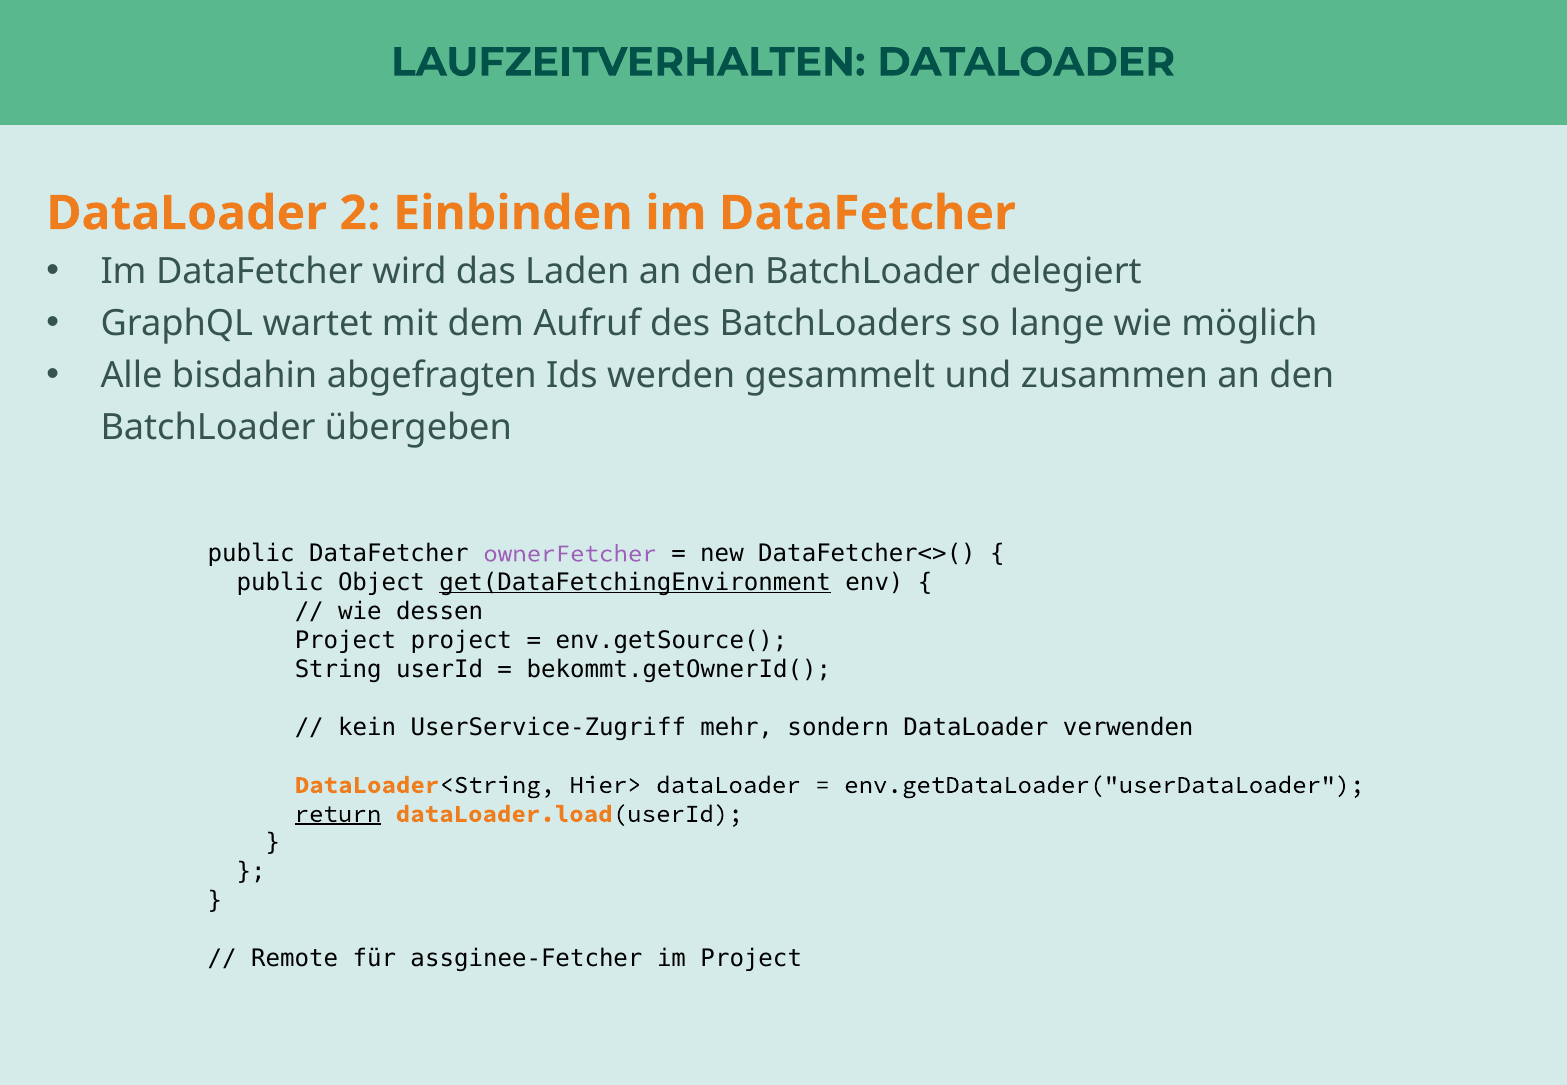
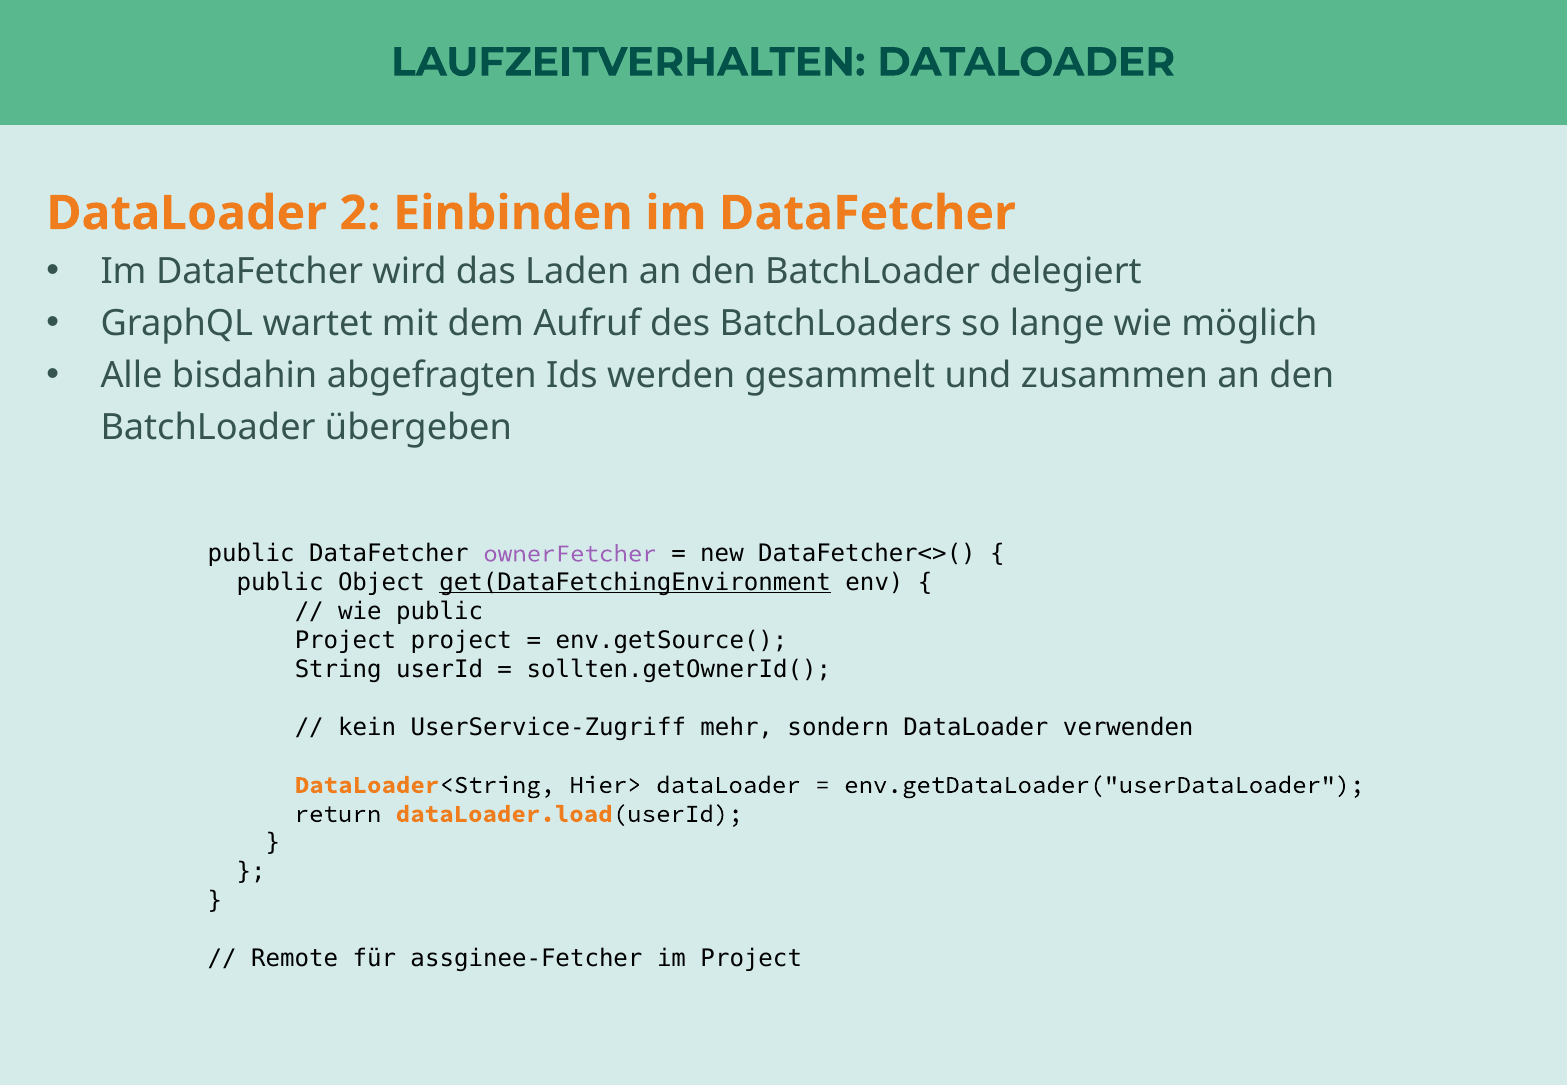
wie dessen: dessen -> public (440, 611)
bekommt.getOwnerId(: bekommt.getOwnerId( -> sollten.getOwnerId( (679, 669)
return underline: present -> none (338, 814)
